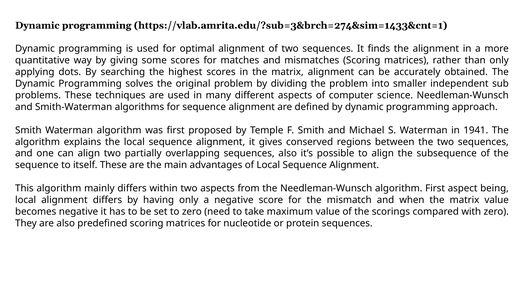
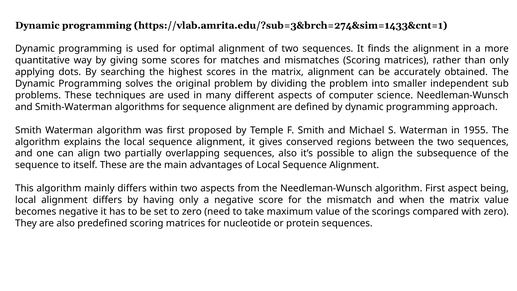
1941: 1941 -> 1955 (476, 130)
